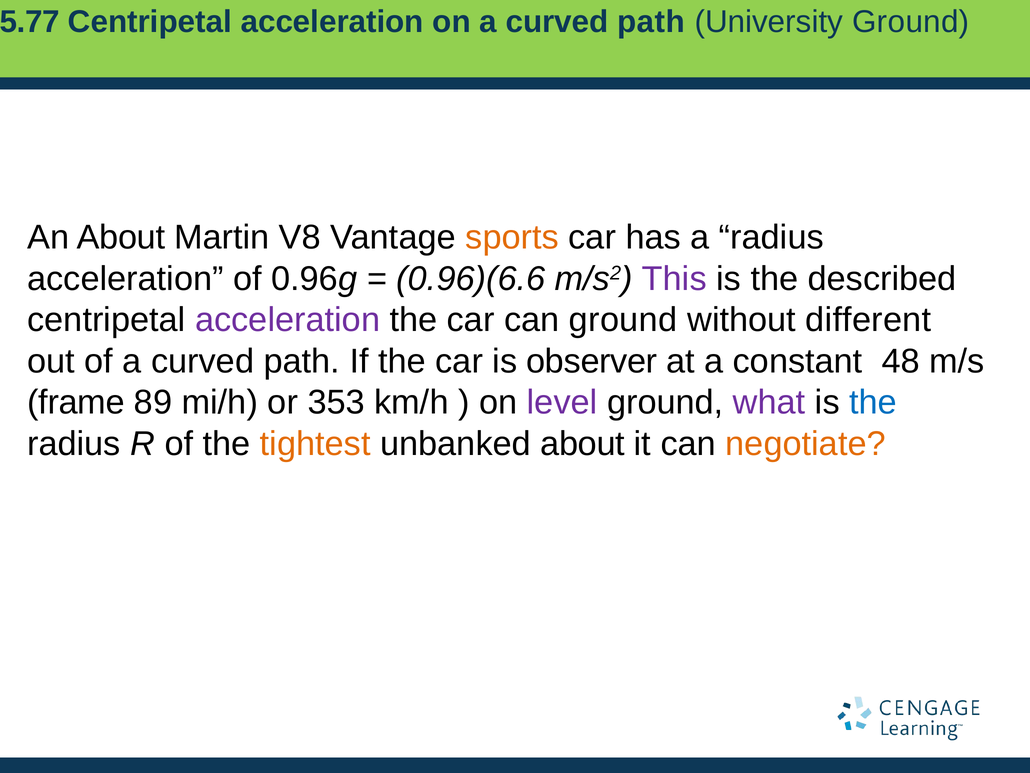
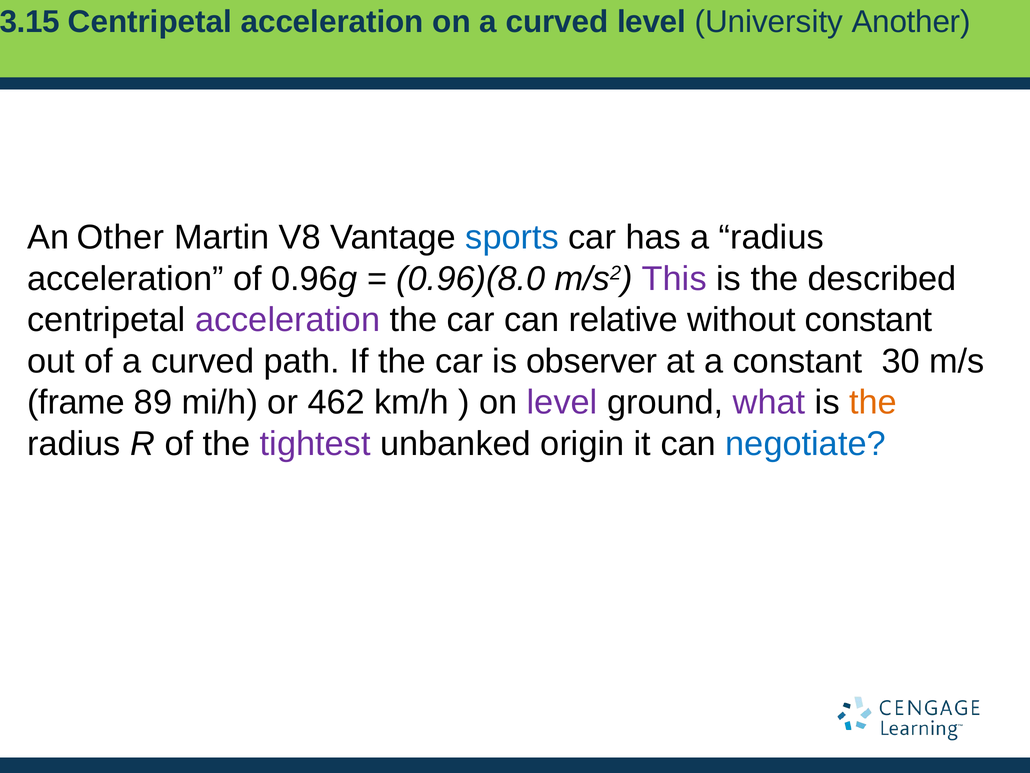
5.77: 5.77 -> 3.15 (30, 22)
on a curved path: path -> level (651, 22)
University Ground: Ground -> Another (911, 22)
An About: About -> Other (121, 237)
sports colour: orange -> blue (512, 237)
0.96)(6.6: 0.96)(6.6 -> 0.96)(8.0 (471, 279)
can ground: ground -> relative (623, 320)
without different: different -> constant (869, 320)
48: 48 -> 30 (901, 361)
353: 353 -> 462 (336, 402)
the colour: blue -> orange (873, 402)
tightest colour: orange -> purple (315, 443)
unbanked about: about -> origin (582, 443)
negotiate colour: orange -> blue (806, 443)
